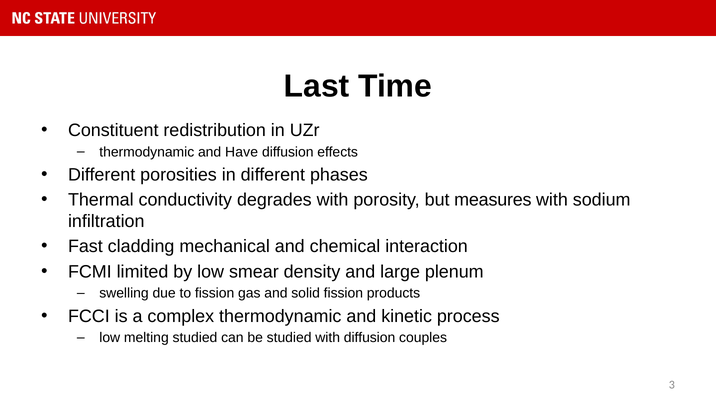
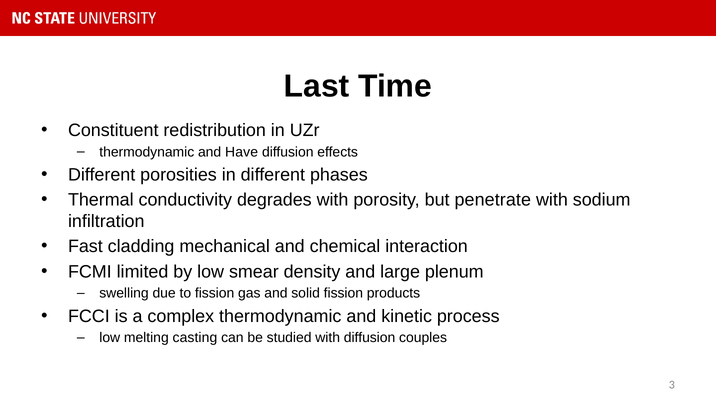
measures: measures -> penetrate (493, 200)
melting studied: studied -> casting (195, 338)
